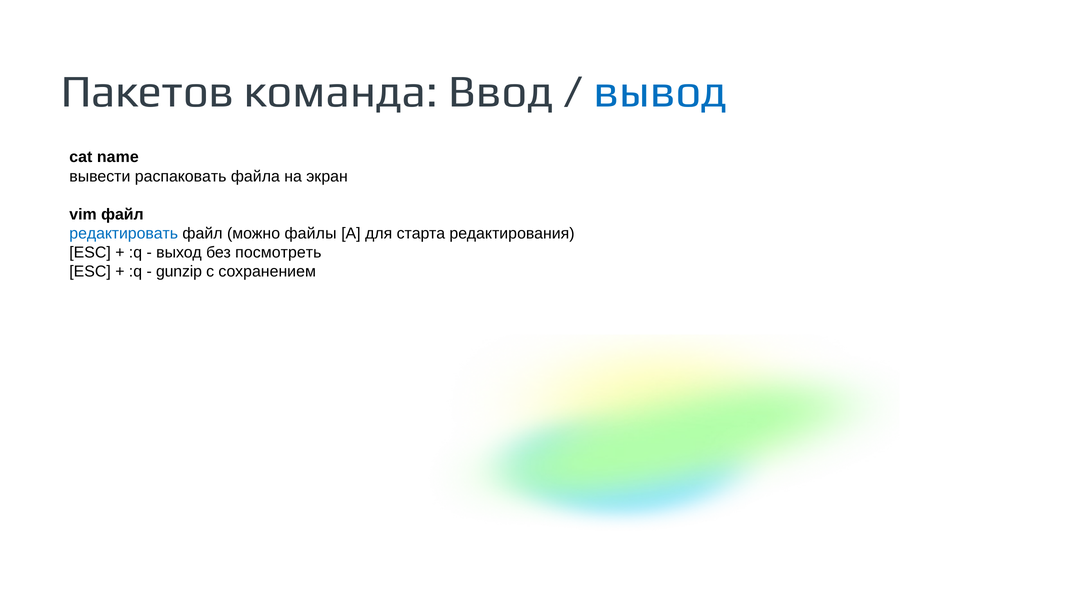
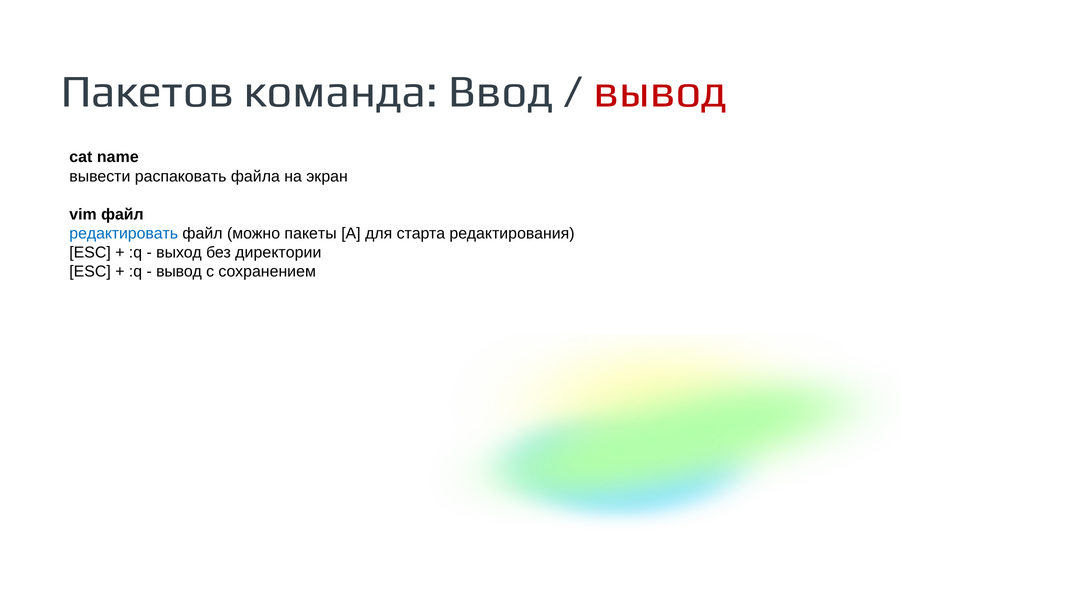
вывод colour: blue -> red (660, 92)
файлы: файлы -> пакеты (311, 233)
посмотреть: посмотреть -> директории (278, 253)
gunzip: gunzip -> вывод (179, 272)
